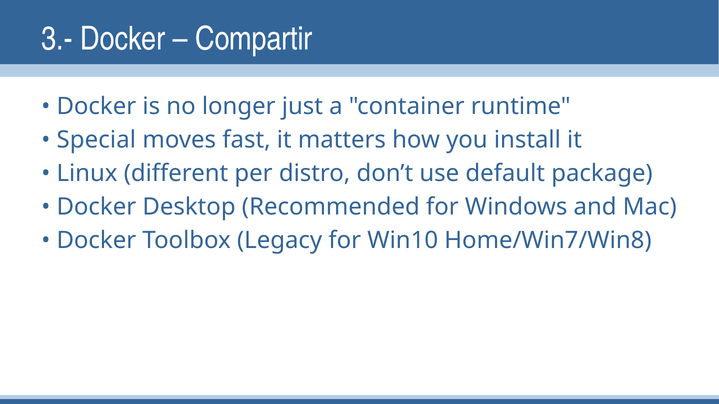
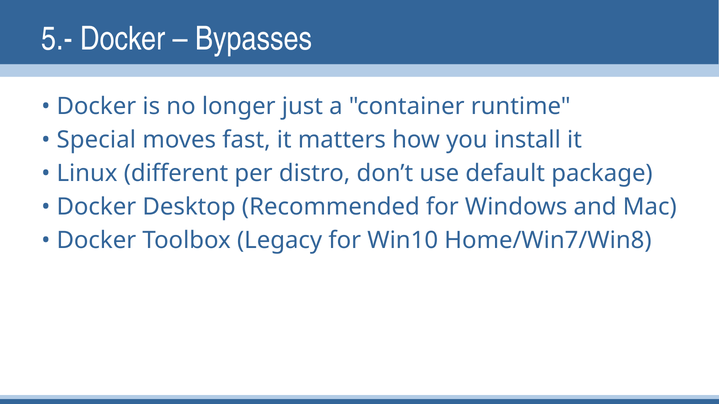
3.-: 3.- -> 5.- (57, 39)
Compartir: Compartir -> Bypasses (254, 39)
